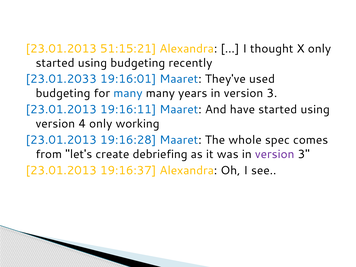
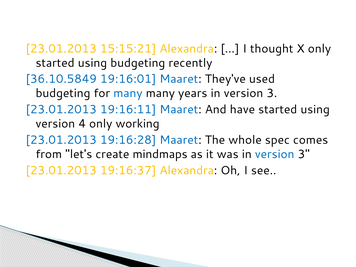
51:15:21: 51:15:21 -> 15:15:21 (128, 49)
23.01.2033: 23.01.2033 -> 36.10.5849 (61, 79)
debriefing: debriefing -> mindmaps (160, 154)
version colour: purple -> blue (275, 154)
